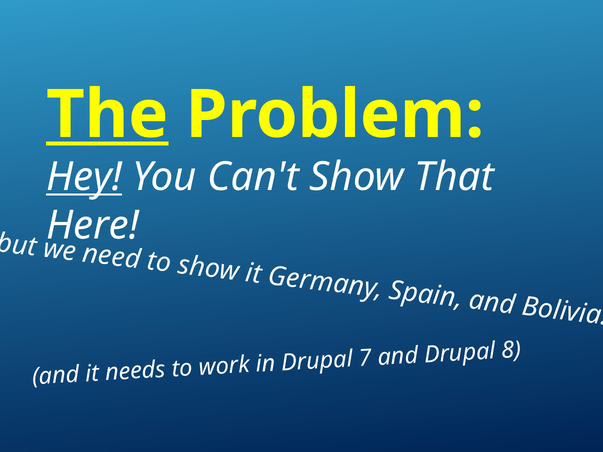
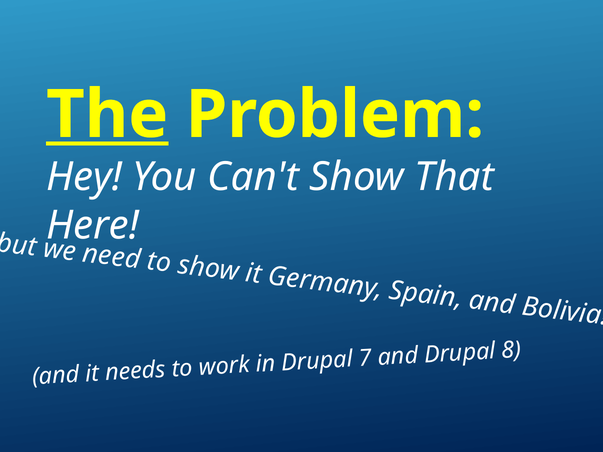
Hey underline: present -> none (84, 177)
